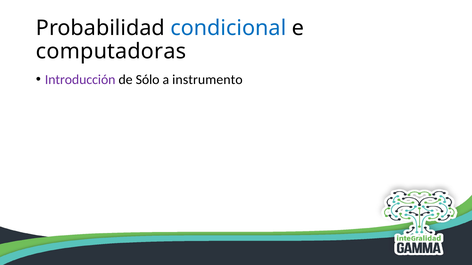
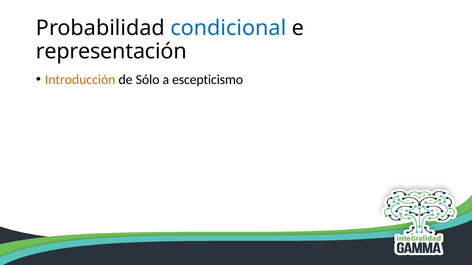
computadoras: computadoras -> representación (111, 51)
Introducción colour: purple -> orange (80, 80)
instrumento: instrumento -> escepticismo (208, 80)
